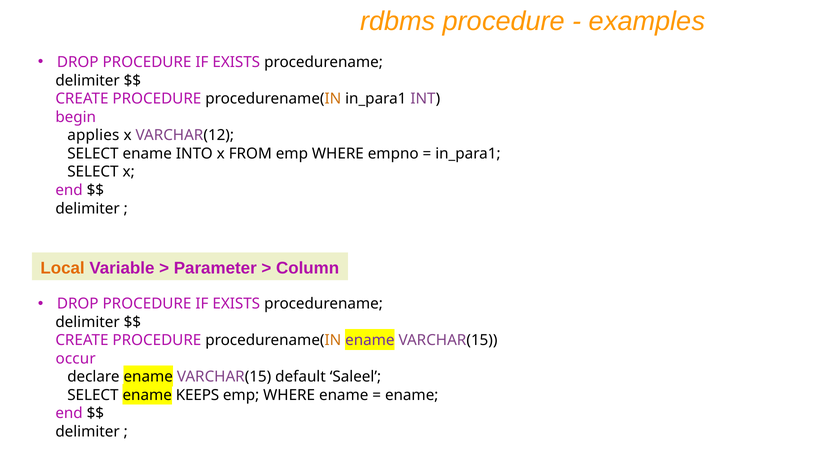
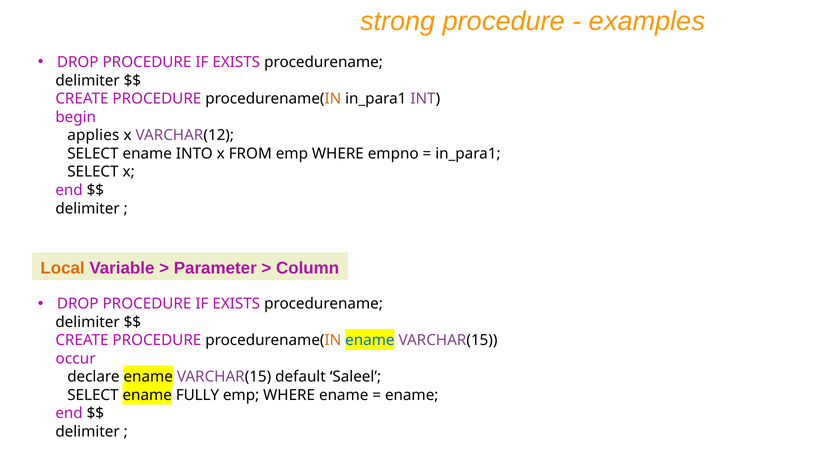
rdbms: rdbms -> strong (398, 21)
ename colour: purple -> blue (370, 341)
KEEPS: KEEPS -> FULLY (197, 395)
